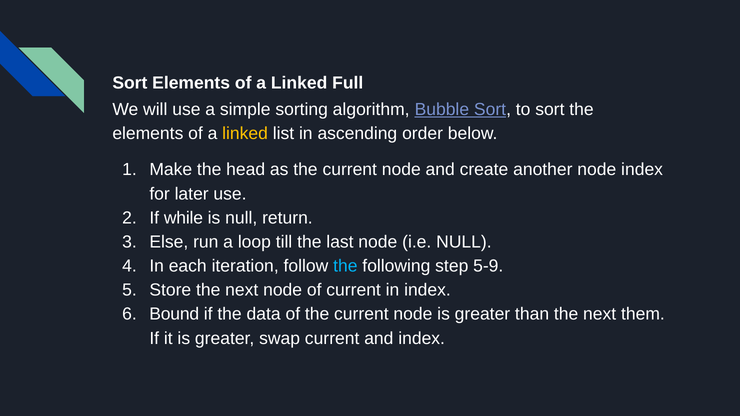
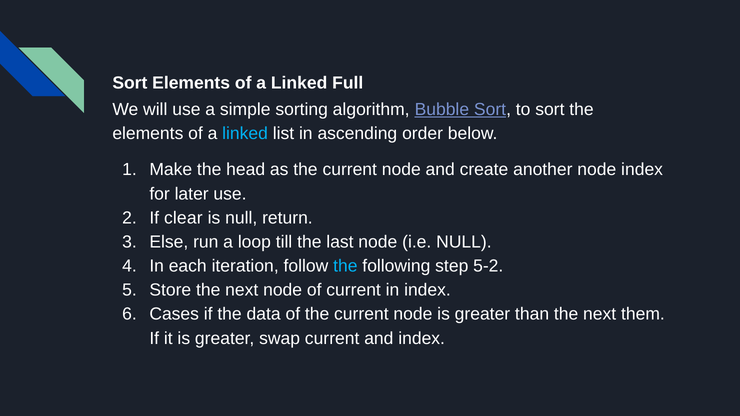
linked colour: yellow -> light blue (245, 133)
while: while -> clear (183, 218)
5-9: 5-9 -> 5-2 (488, 266)
Bound: Bound -> Cases (174, 314)
